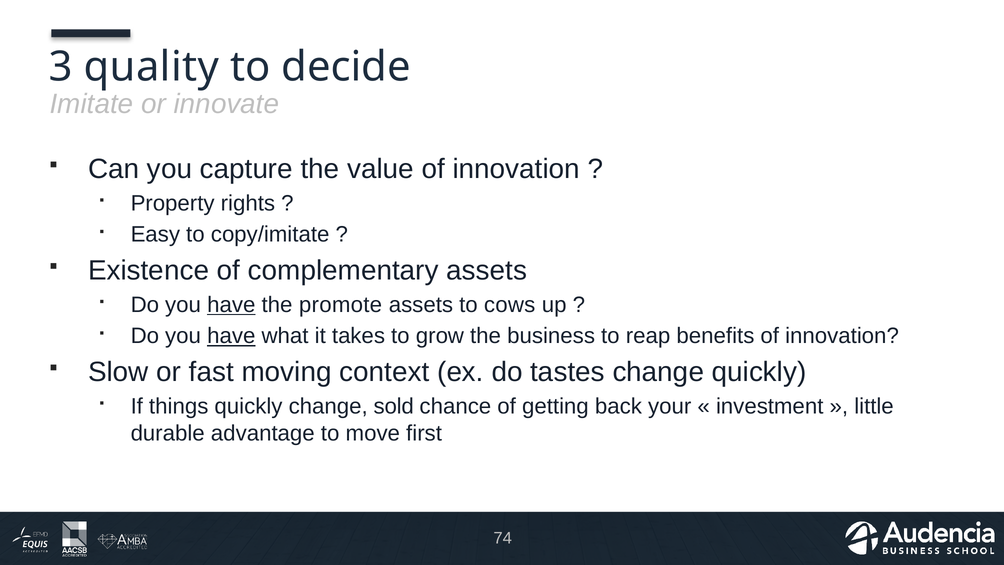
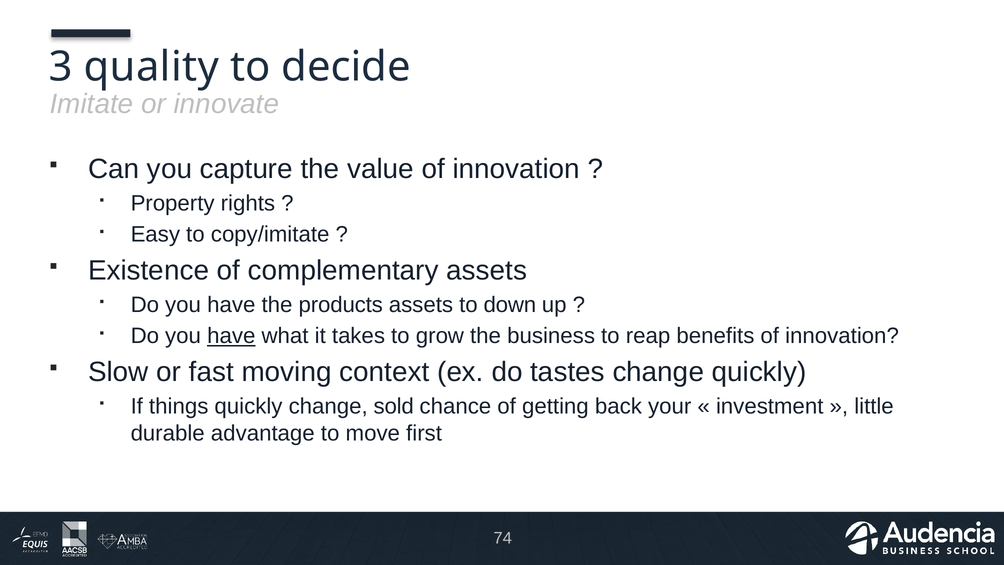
have underline: present -> none (231, 305)
promote: promote -> products (341, 305)
cows: cows -> down (510, 305)
